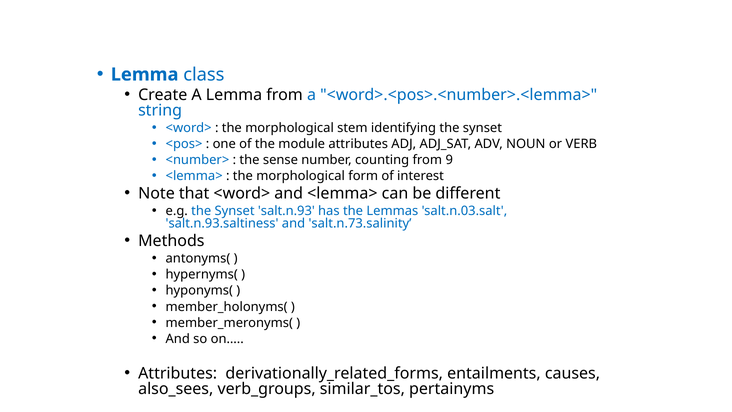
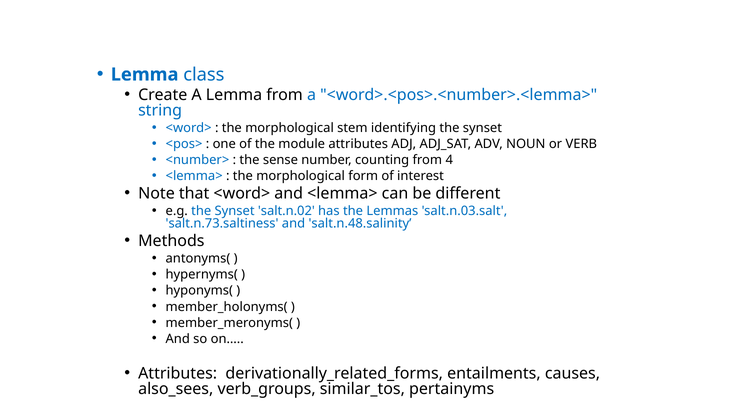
9: 9 -> 4 (449, 160)
salt.n.93: salt.n.93 -> salt.n.02 (286, 211)
salt.n.93.saltiness: salt.n.93.saltiness -> salt.n.73.saltiness (222, 223)
salt.n.73.salinity: salt.n.73.salinity -> salt.n.48.salinity (360, 223)
